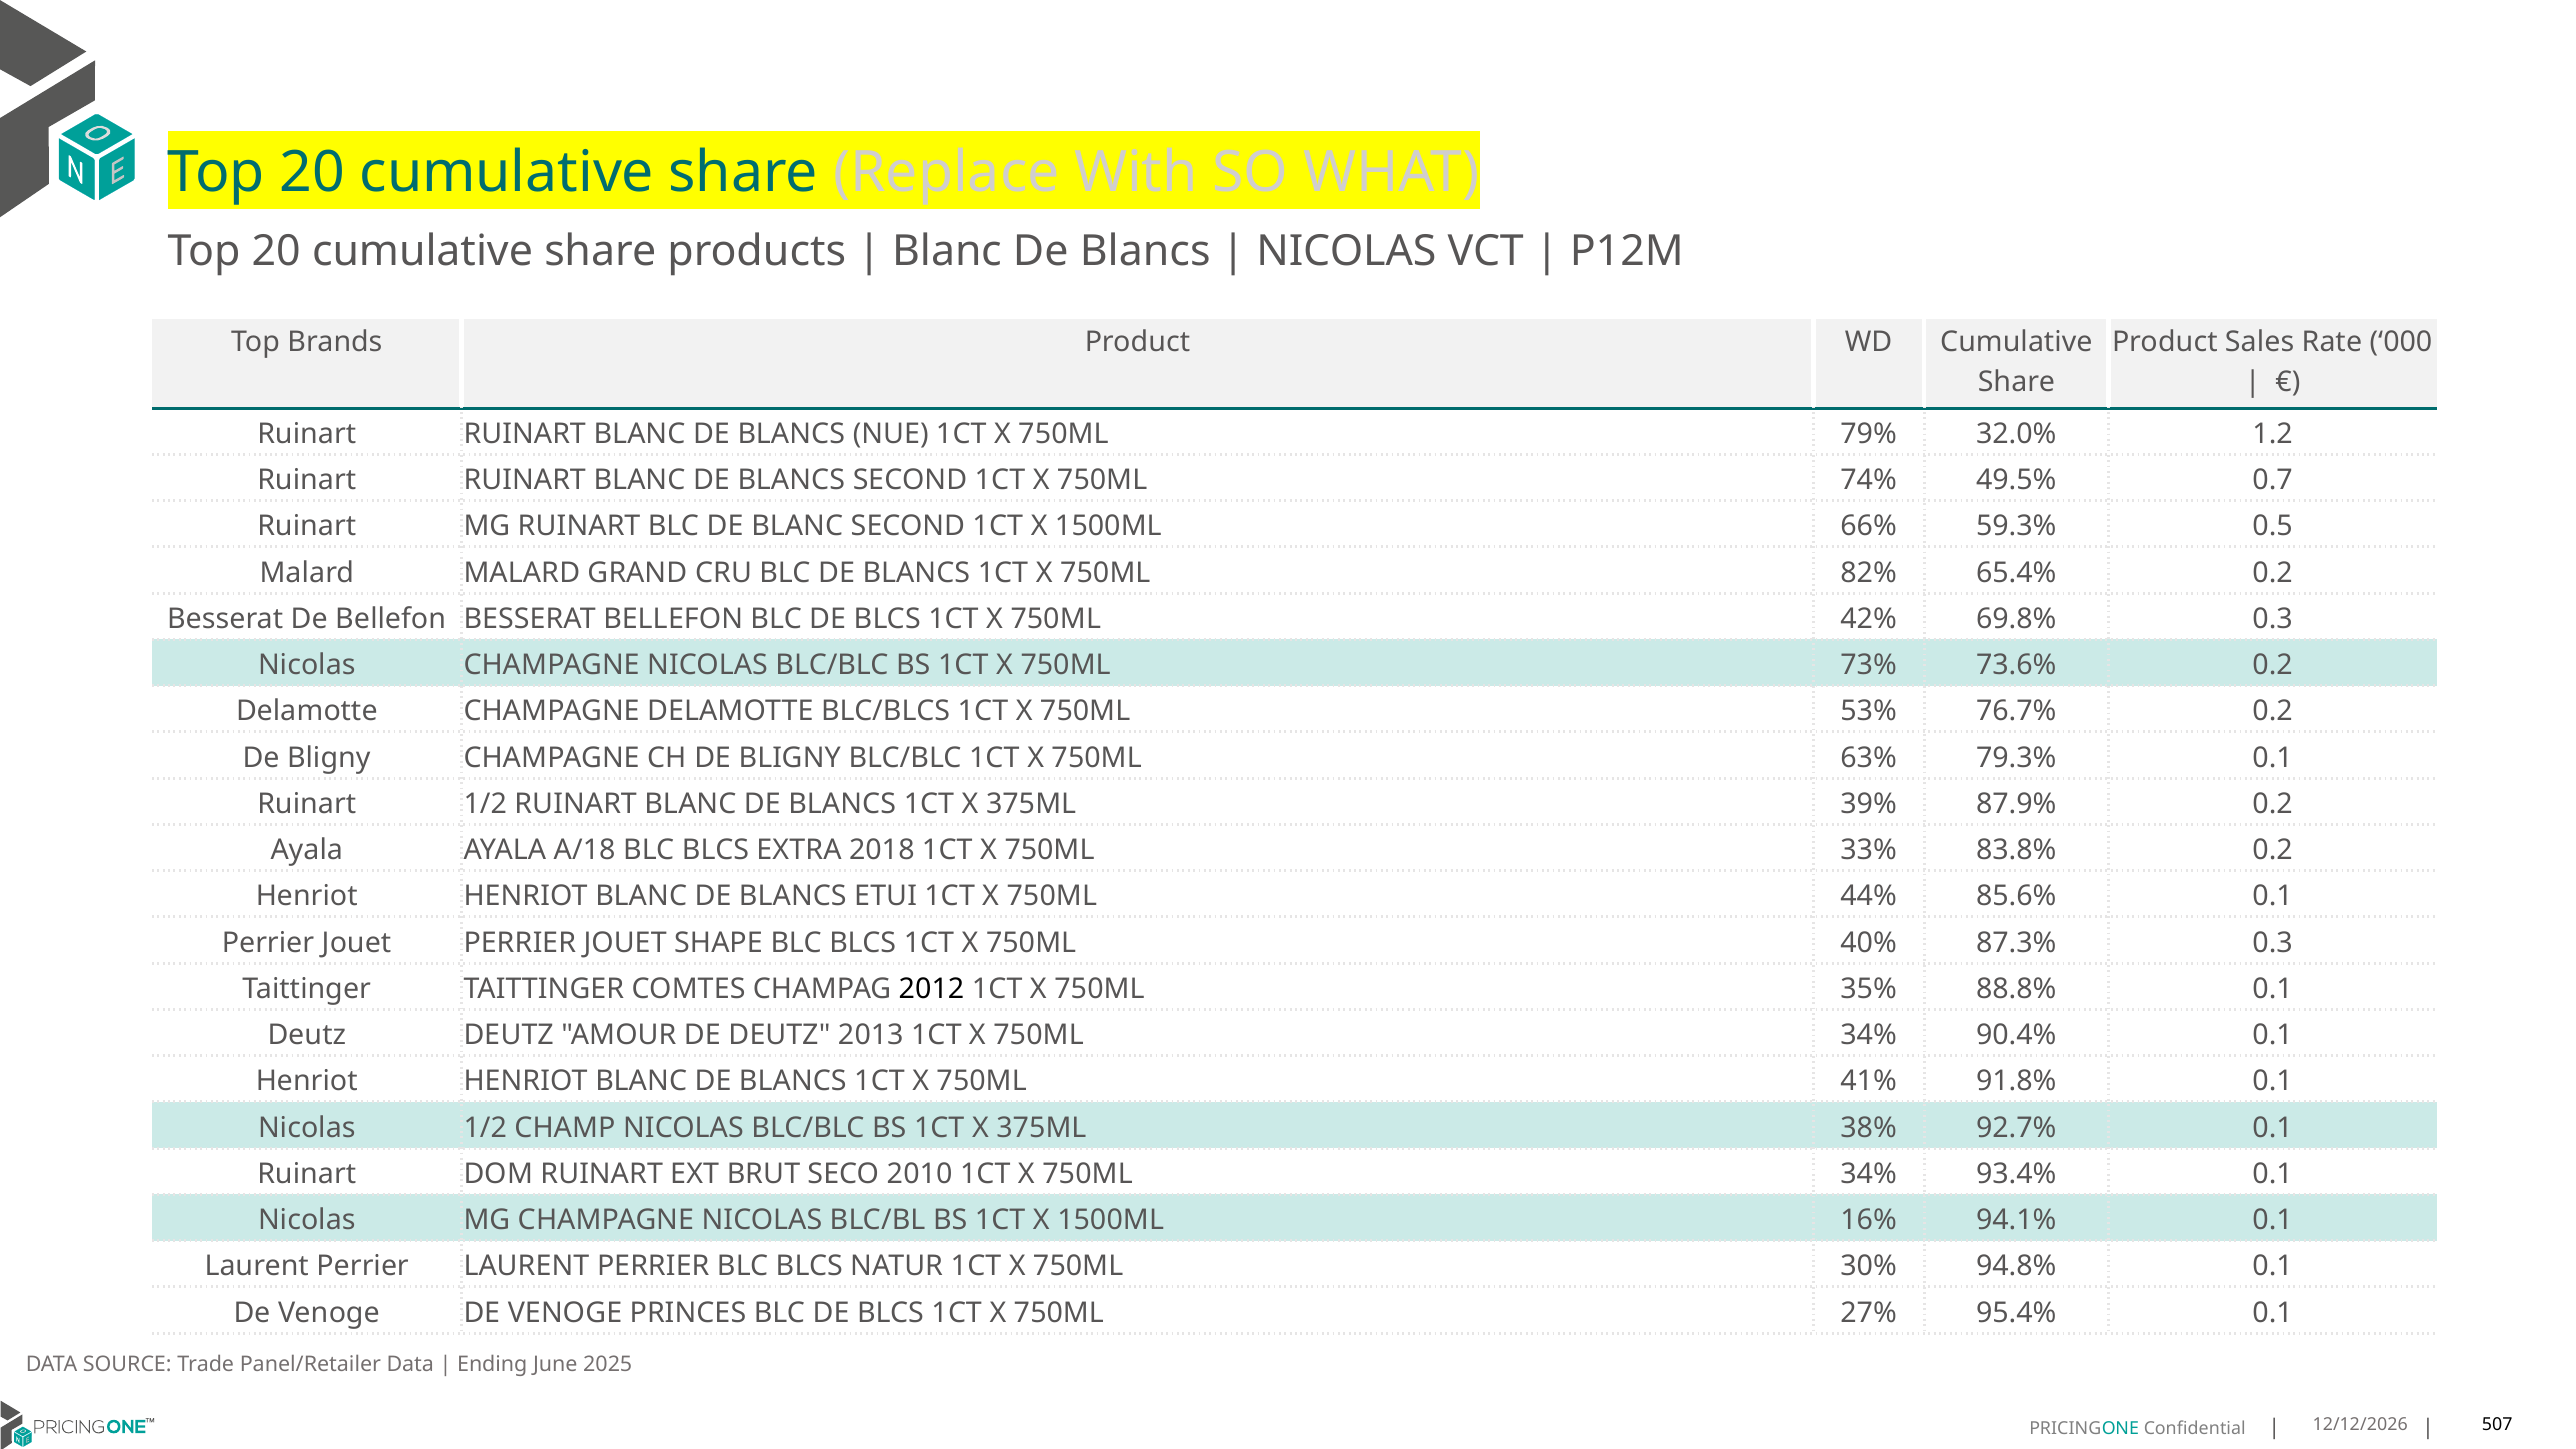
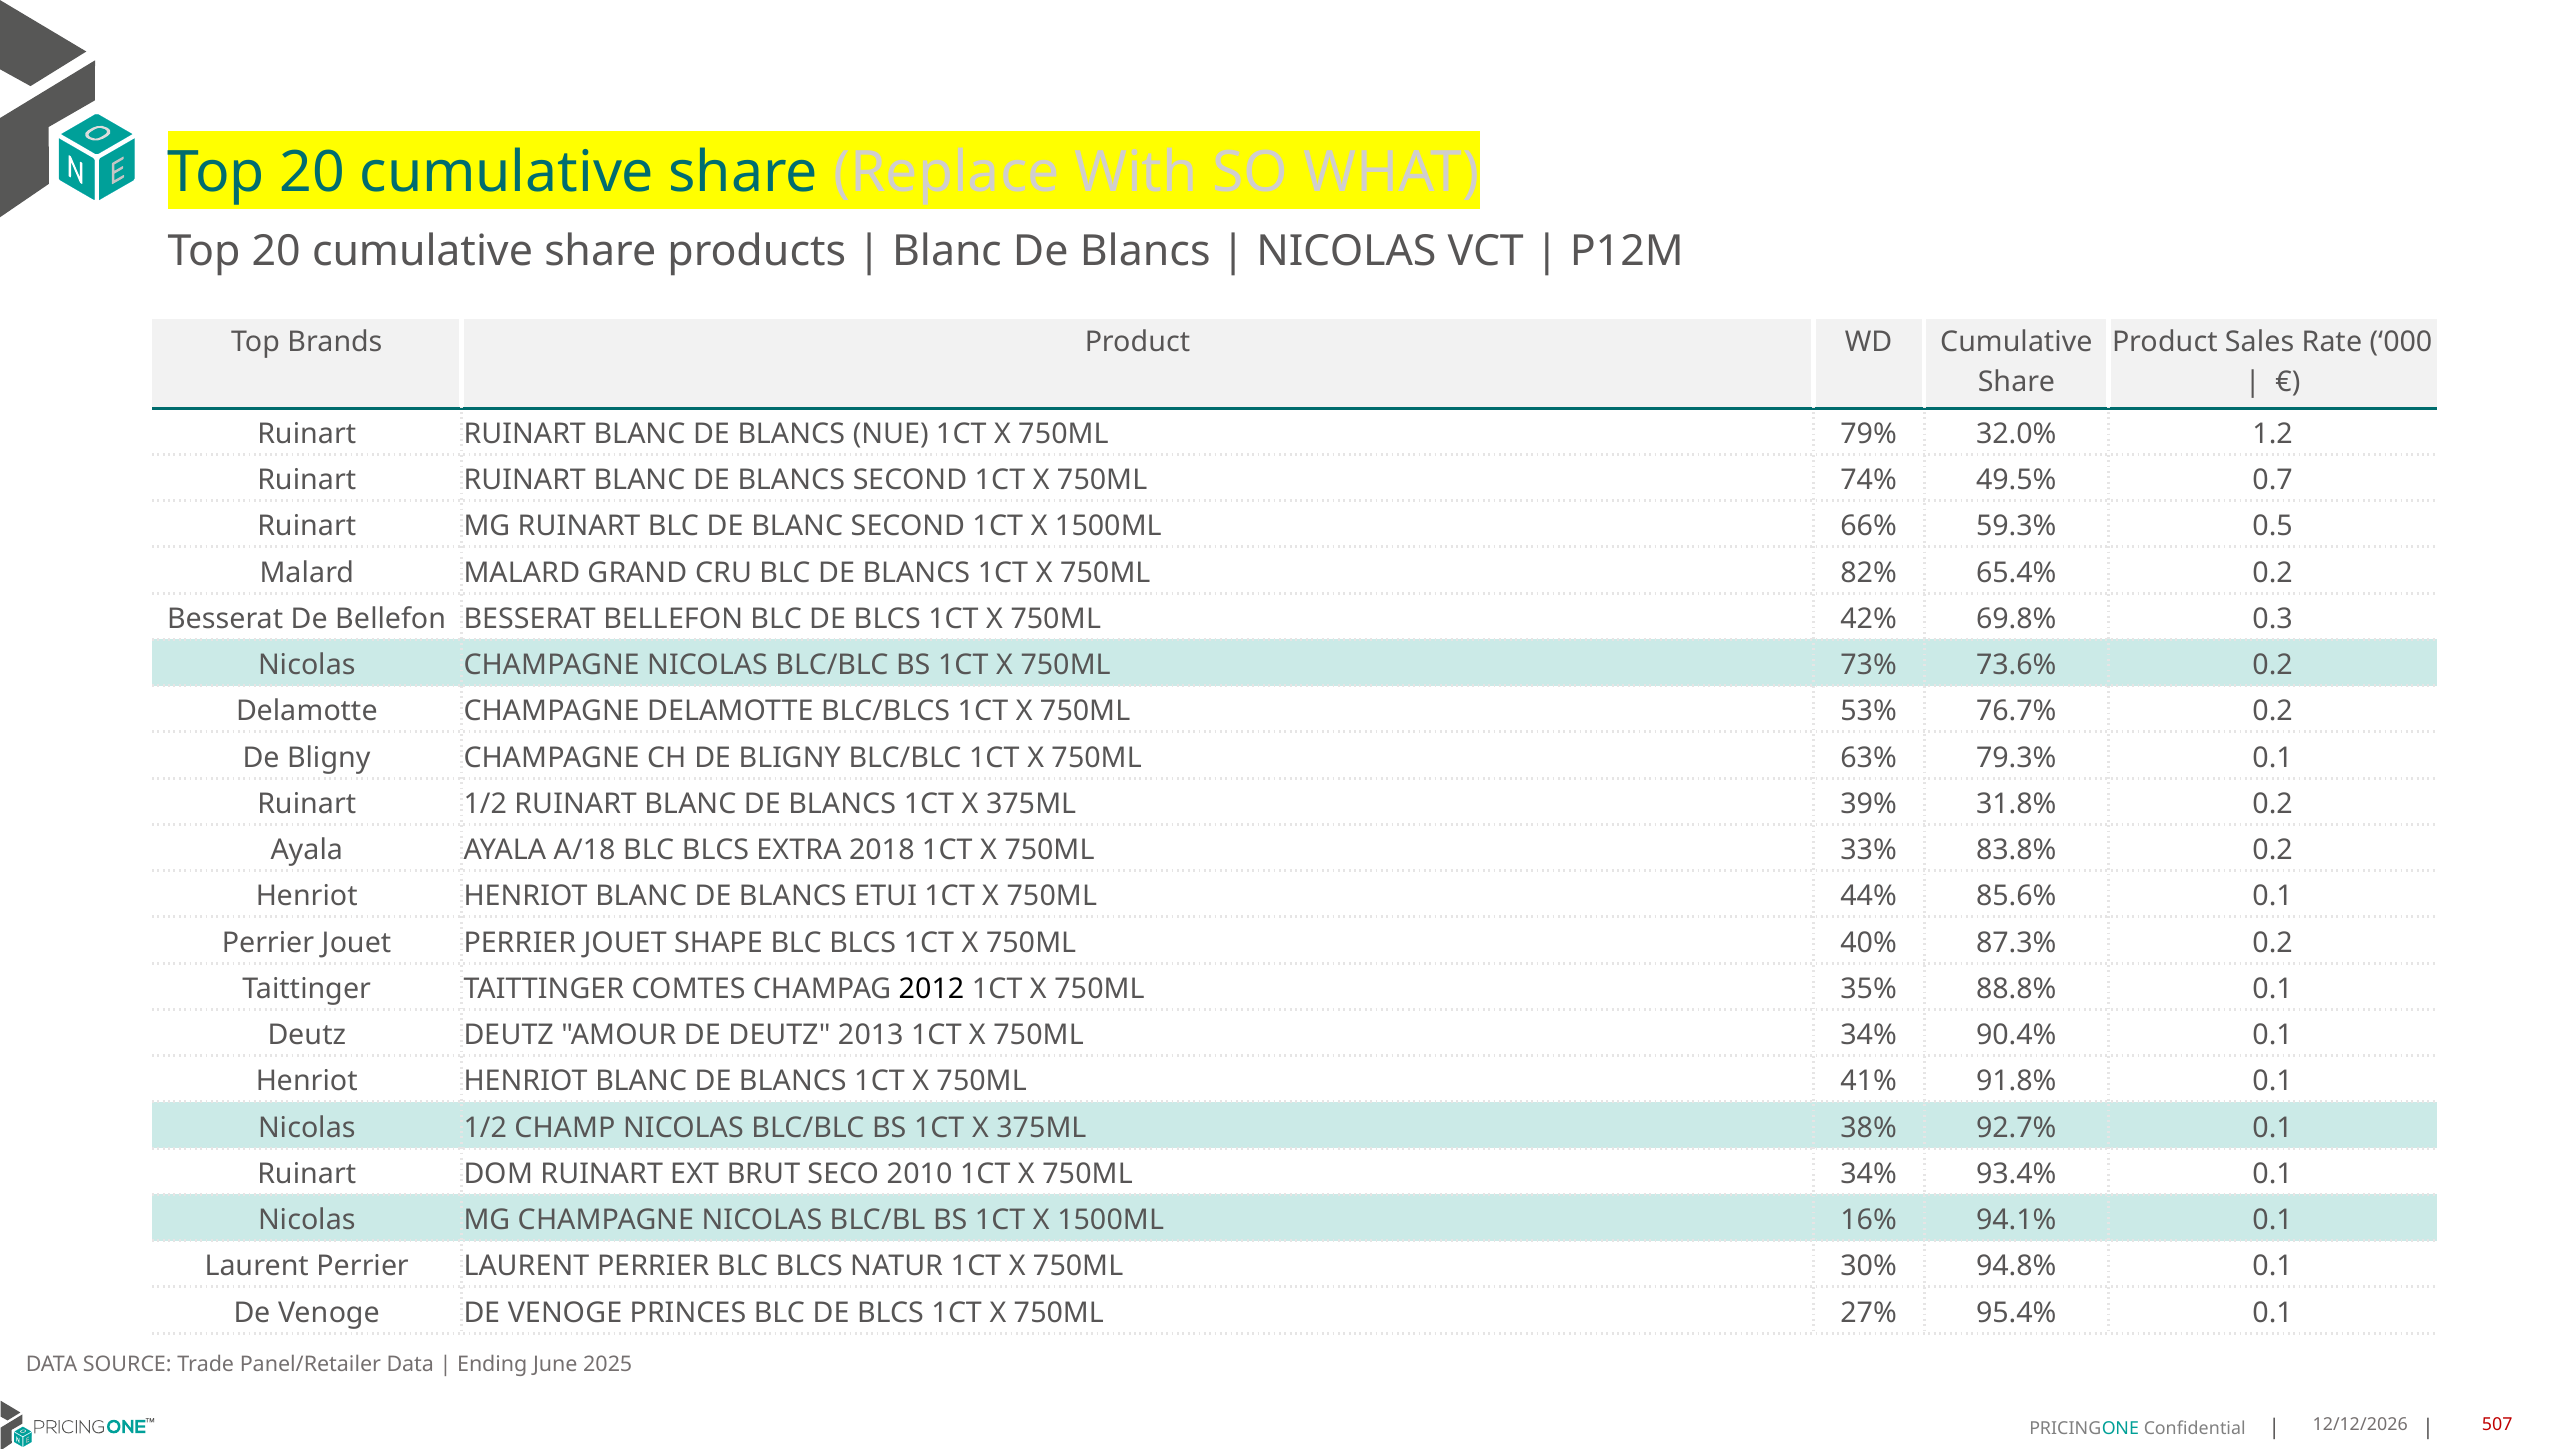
87.9%: 87.9% -> 31.8% (2016, 804)
87.3% 0.3: 0.3 -> 0.2 (2273, 943)
507 colour: black -> red (2497, 1425)
